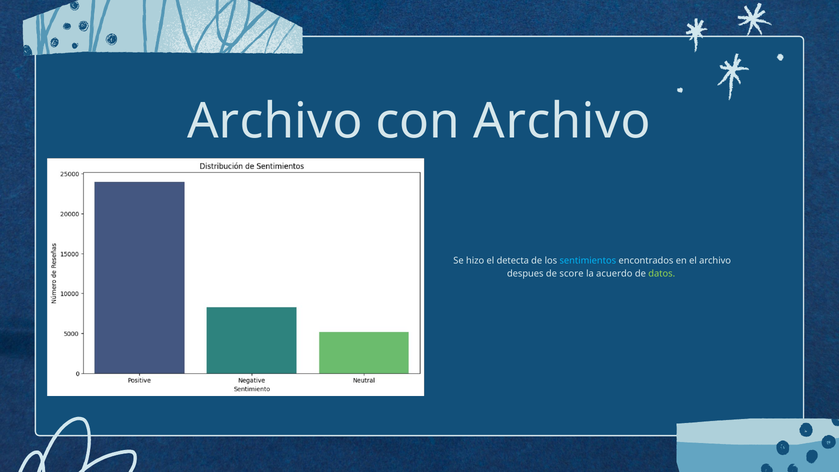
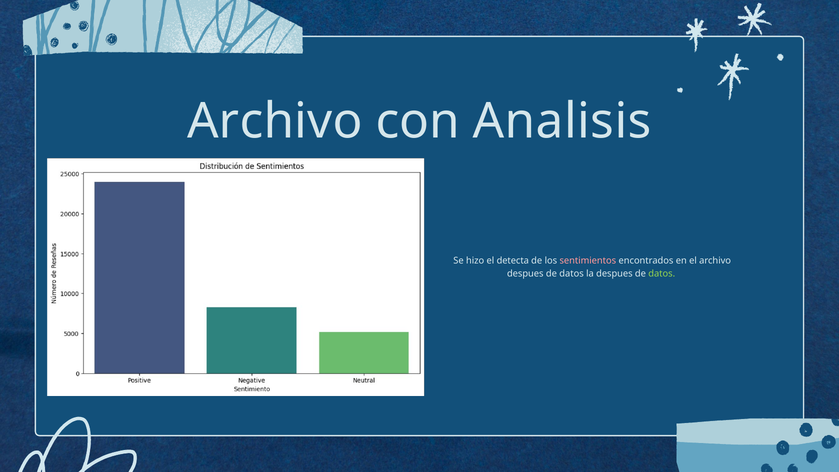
con Archivo: Archivo -> Analisis (562, 121)
sentimientos colour: light blue -> pink (588, 260)
score: score -> datos (572, 273)
la acuerdo: acuerdo -> despues (614, 273)
